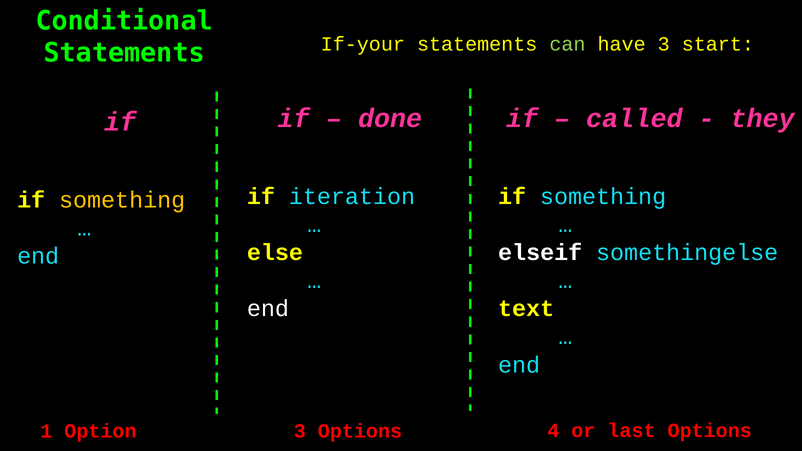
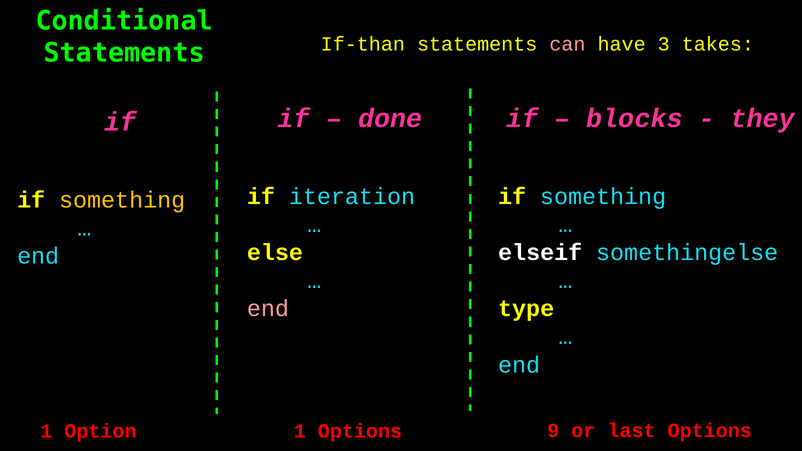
If-your: If-your -> If-than (363, 44)
can colour: light green -> pink (567, 44)
start: start -> takes (718, 44)
called: called -> blocks (635, 118)
end colour: white -> pink (268, 309)
text: text -> type (526, 309)
Option 3: 3 -> 1 (300, 431)
4: 4 -> 9 (553, 431)
